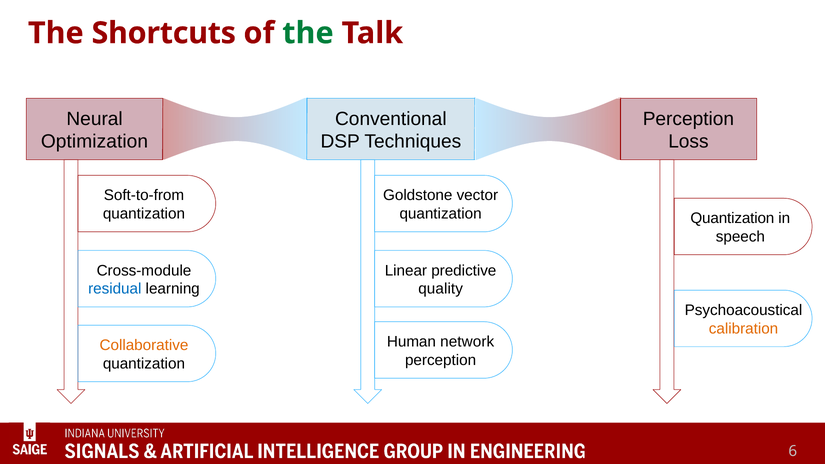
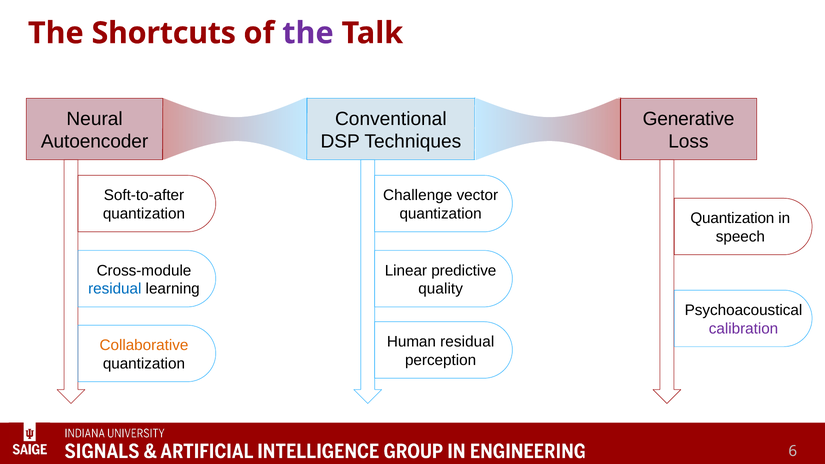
the colour: green -> purple (308, 33)
Perception: Perception -> Generative (689, 119)
Optimization: Optimization -> Autoencoder (95, 142)
Soft-to-from: Soft-to-from -> Soft-to-after (144, 195)
Goldstone: Goldstone -> Challenge (418, 195)
calibration colour: orange -> purple (744, 329)
Human network: network -> residual (467, 342)
